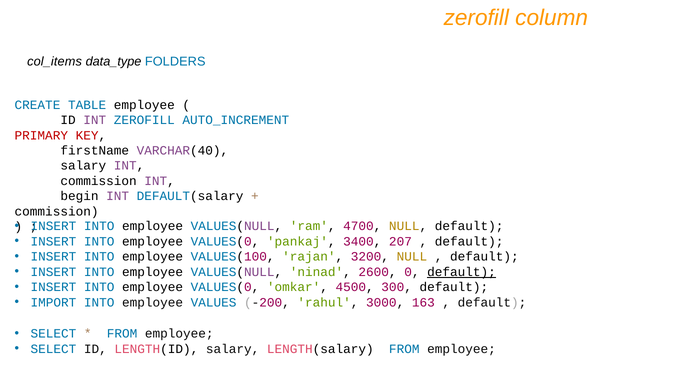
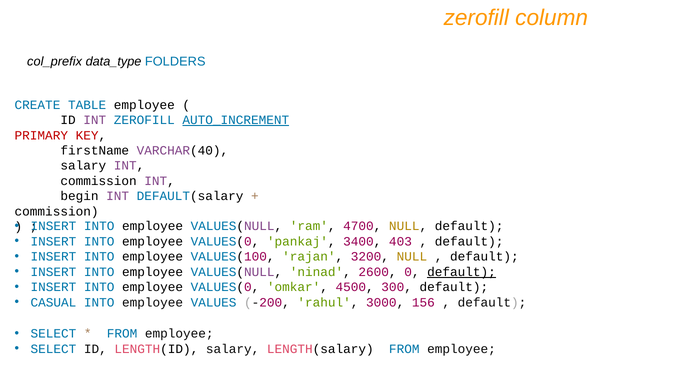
col_items: col_items -> col_prefix (55, 62)
AUTO_INCREMENT underline: none -> present (236, 120)
207: 207 -> 403 (400, 242)
IMPORT: IMPORT -> CASUAL (53, 303)
163: 163 -> 156 (423, 303)
